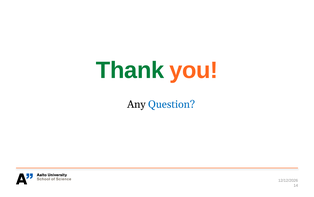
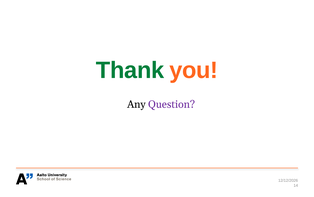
Question colour: blue -> purple (171, 104)
